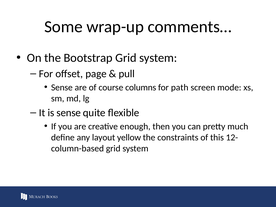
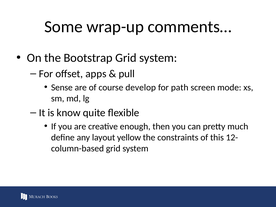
page: page -> apps (96, 74)
columns: columns -> develop (141, 87)
is sense: sense -> know (69, 113)
